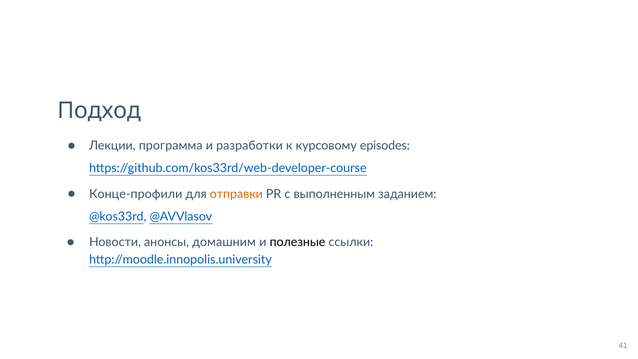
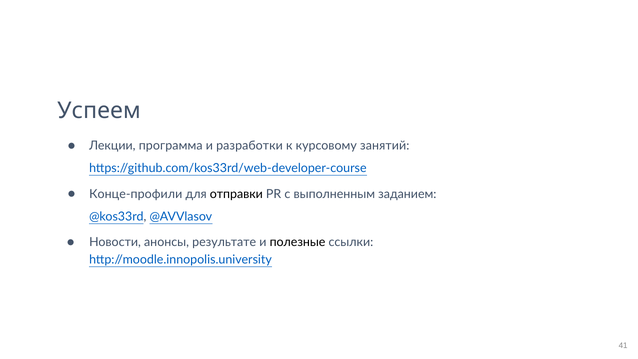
Подход: Подход -> Успеем (99, 111)
episodes: episodes -> занятий (385, 146)
отправки colour: orange -> black (236, 194)
домашним: домашним -> результате (224, 242)
